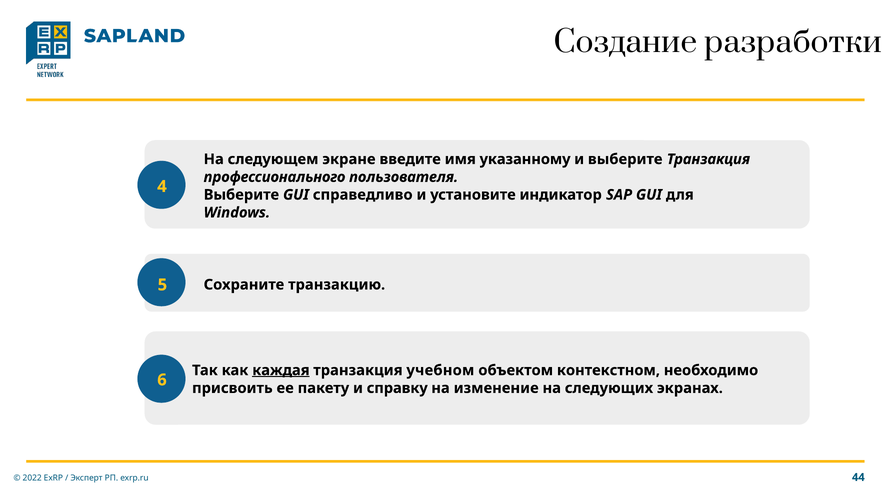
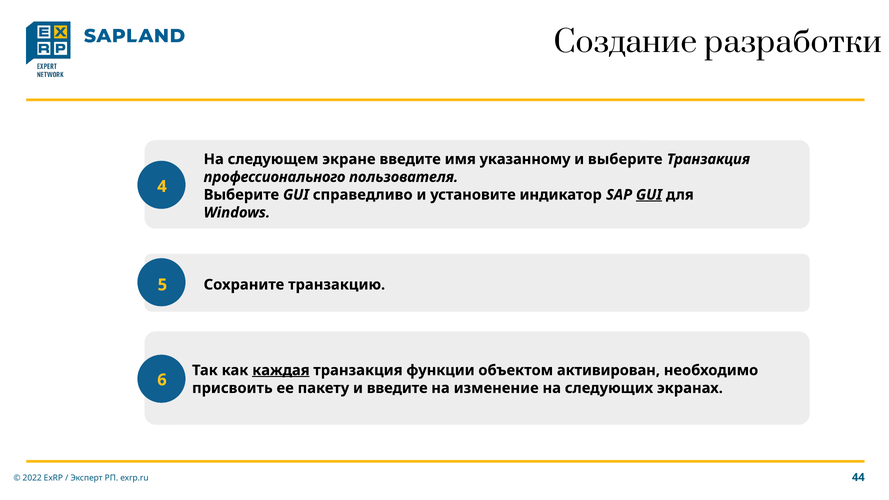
GUI underline: none -> present (649, 195)
учебном: учебном -> функции (441, 370)
контекстном: контекстном -> активирован (608, 370)
и справку: справку -> введите (397, 388)
